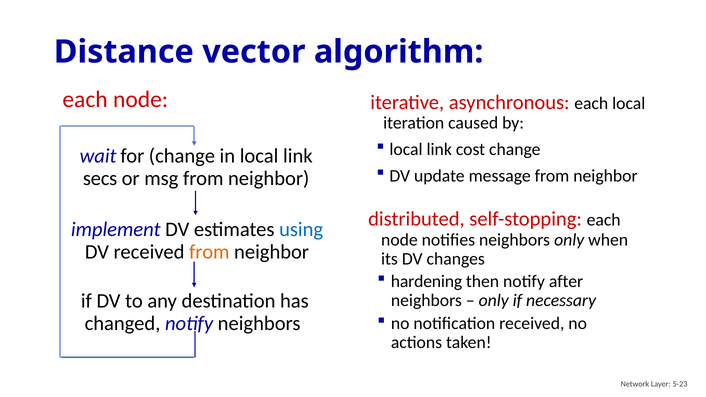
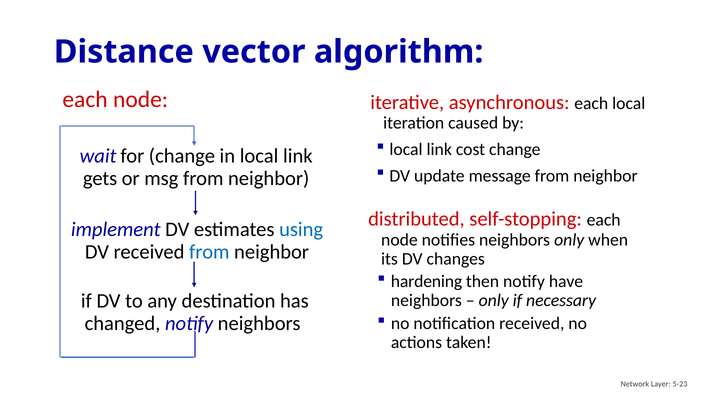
secs: secs -> gets (100, 178)
from colour: orange -> blue (209, 252)
after: after -> have (566, 282)
